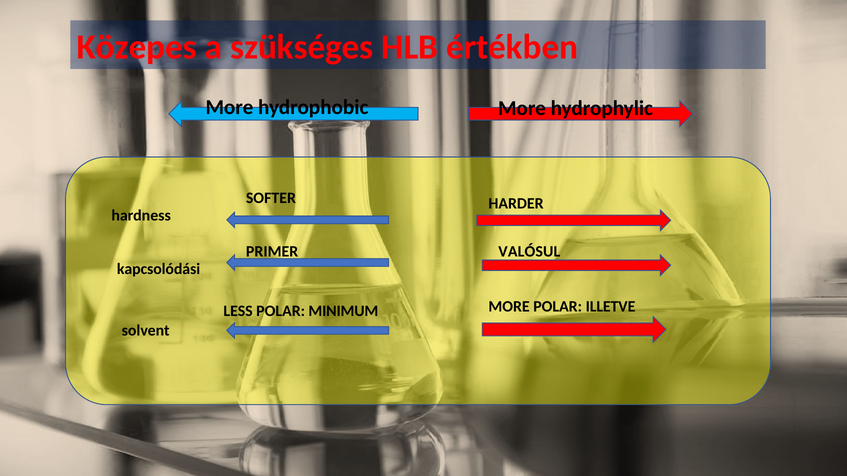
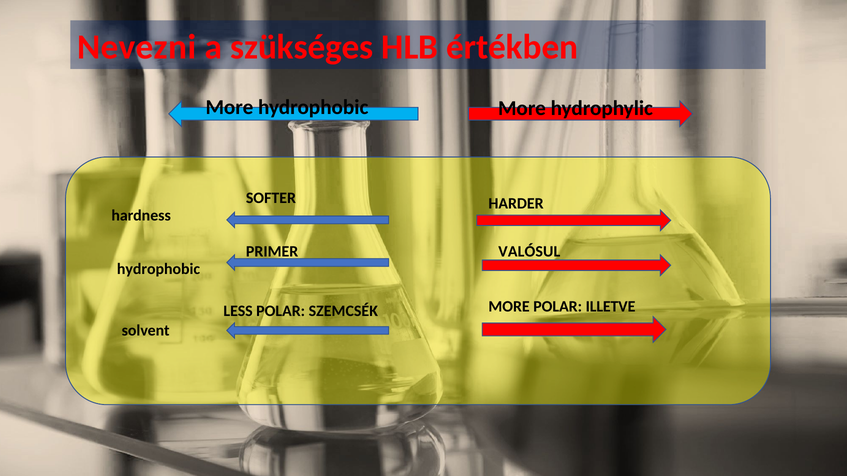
Közepes: Közepes -> Nevezni (137, 47)
kapcsolódási: kapcsolódási -> hydrophobic (158, 269)
MINIMUM: MINIMUM -> SZEMCSÉK (343, 311)
